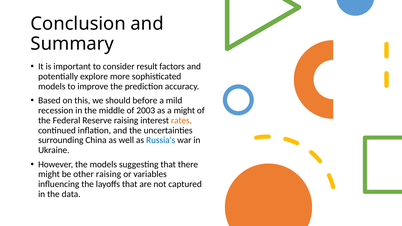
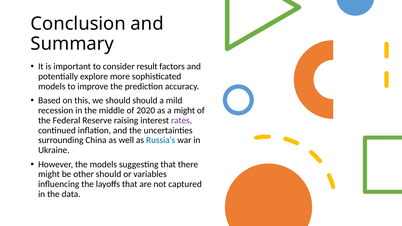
should before: before -> should (145, 101)
2003: 2003 -> 2020 (146, 111)
rates colour: orange -> purple (181, 120)
other raising: raising -> should (109, 174)
